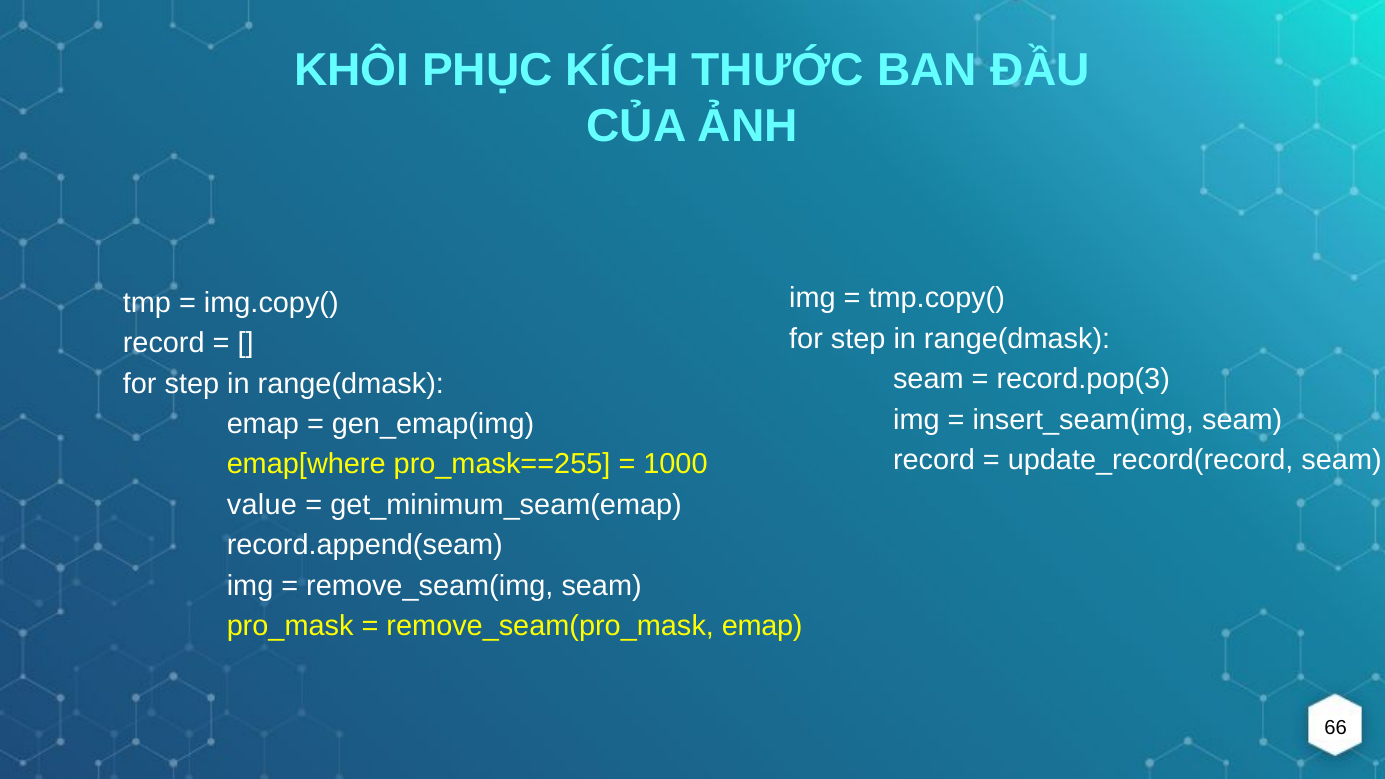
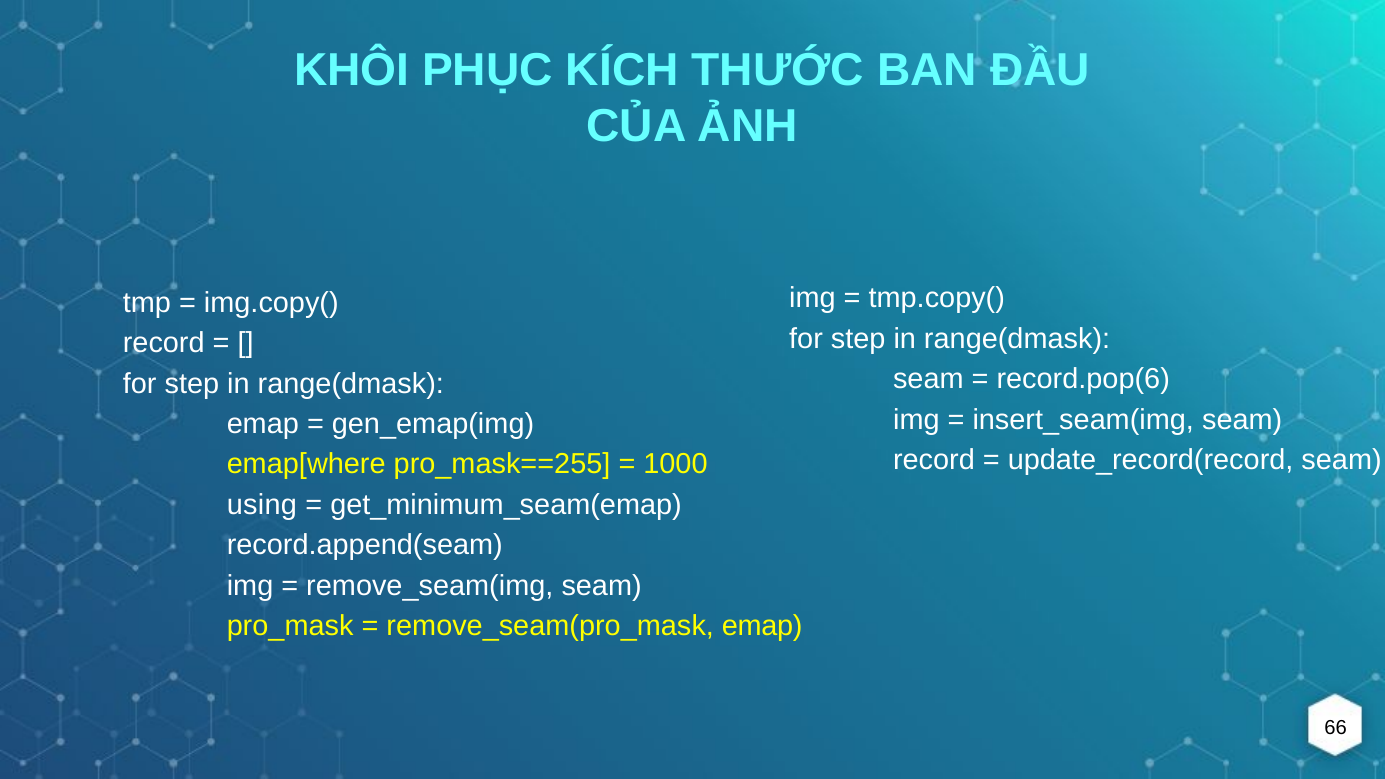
record.pop(3: record.pop(3 -> record.pop(6 (1083, 379)
value: value -> using (262, 505)
